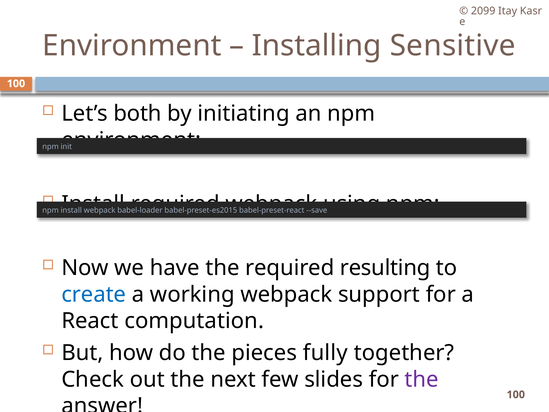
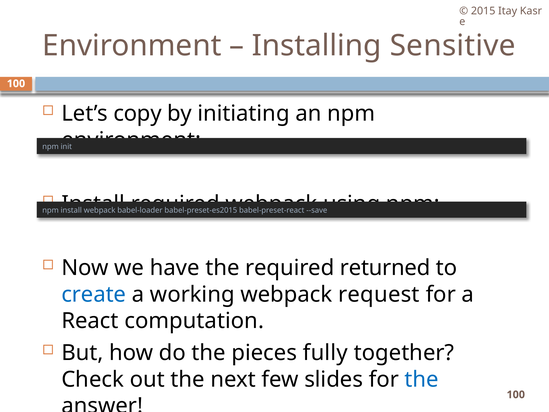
2099: 2099 -> 2015 (483, 11)
both: both -> copy (138, 114)
resulting: resulting -> returned (385, 268)
support: support -> request (379, 294)
the colour: purple -> blue (422, 379)
